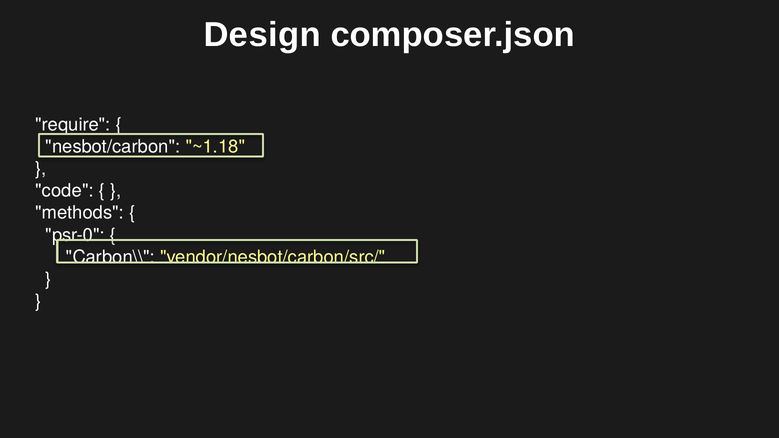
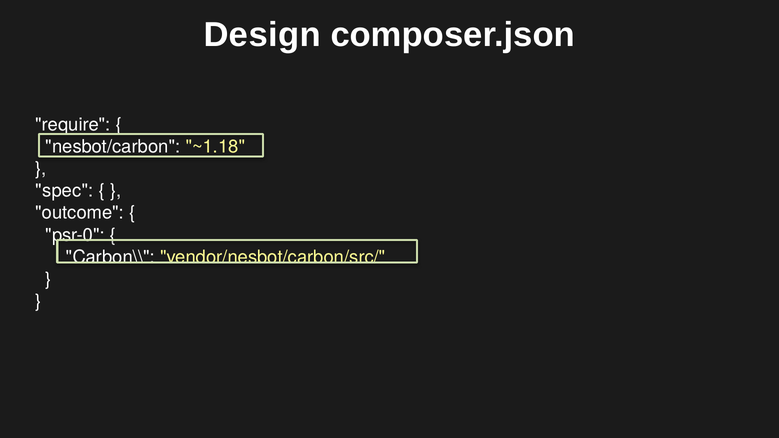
code: code -> spec (64, 191)
methods: methods -> outcome (80, 213)
